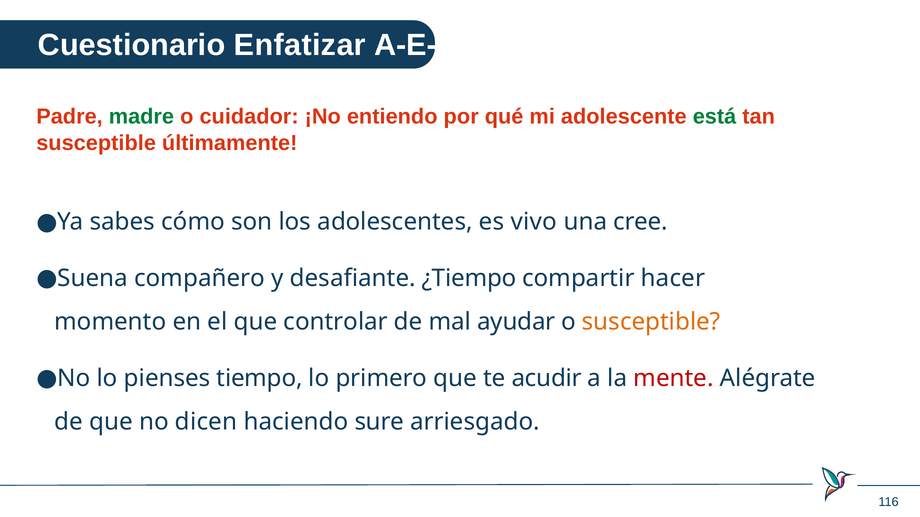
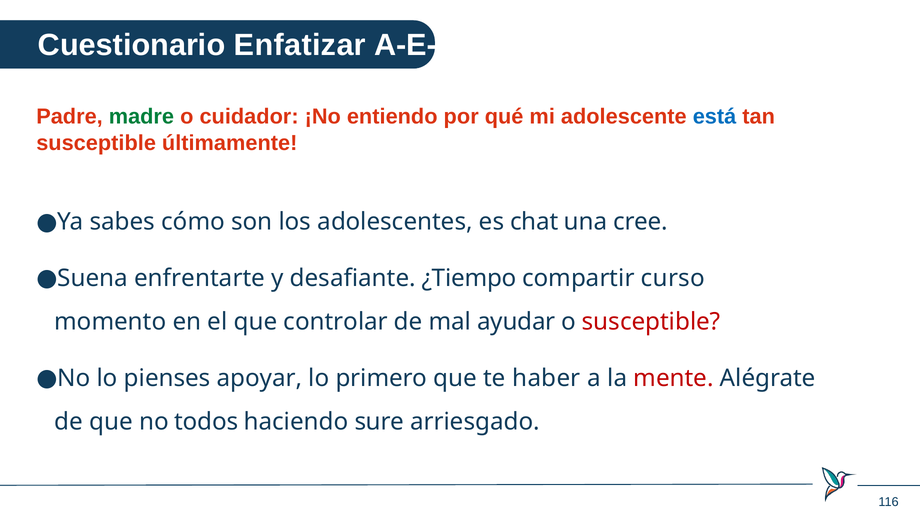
está colour: green -> blue (714, 117)
vivo: vivo -> chat (534, 222)
compañero: compañero -> enfrentarte (200, 279)
hacer: hacer -> curso (673, 279)
susceptible colour: orange -> red (651, 322)
tiempo: tiempo -> apoyar (259, 379)
acudir: acudir -> haber (546, 379)
dicen: dicen -> todos (206, 422)
